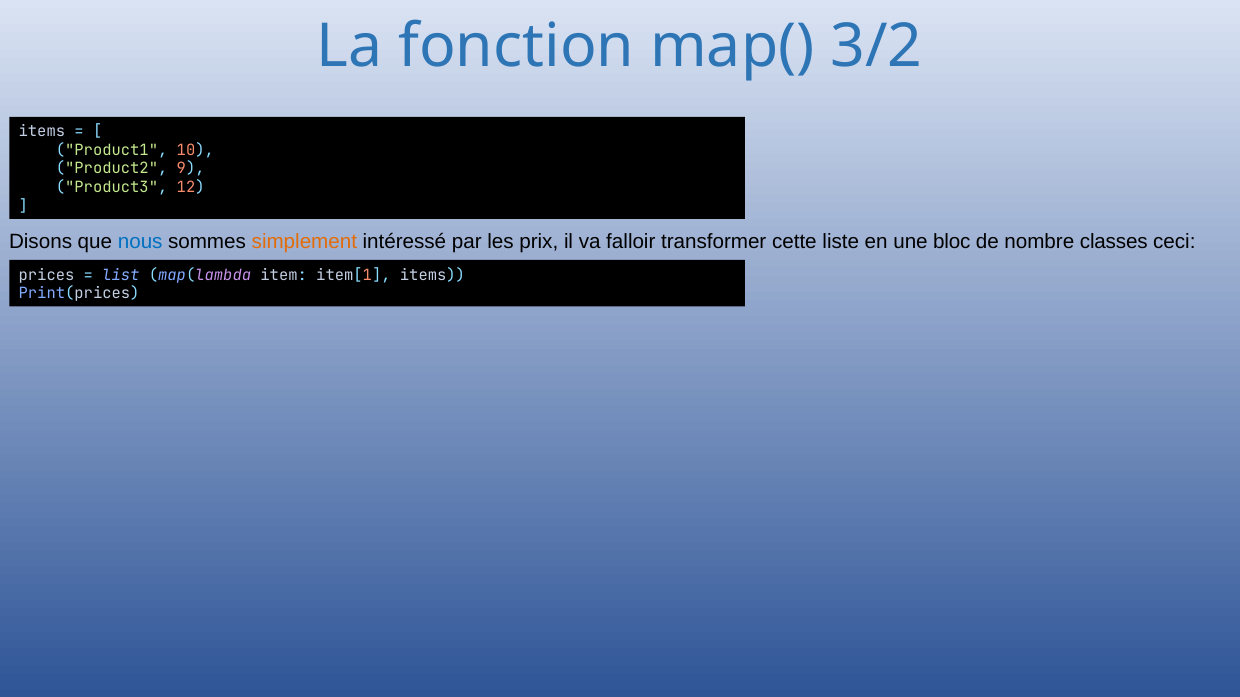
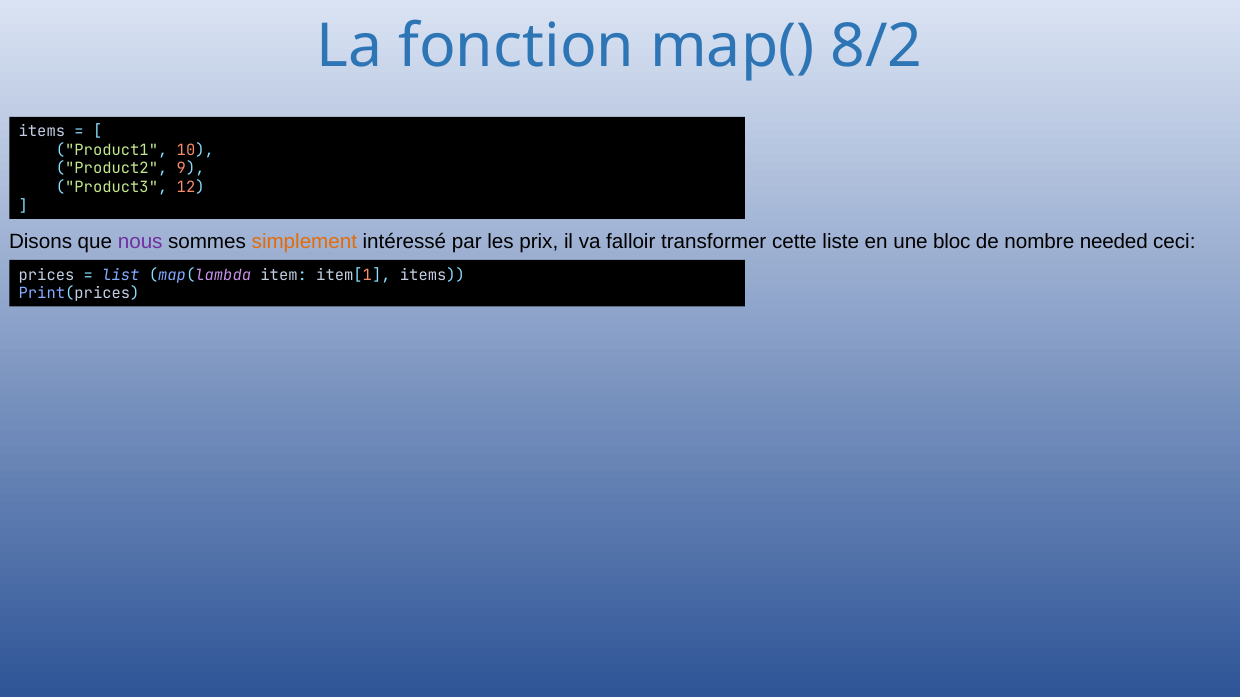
3/2: 3/2 -> 8/2 (877, 46)
nous colour: blue -> purple (140, 242)
classes: classes -> needed (1114, 242)
